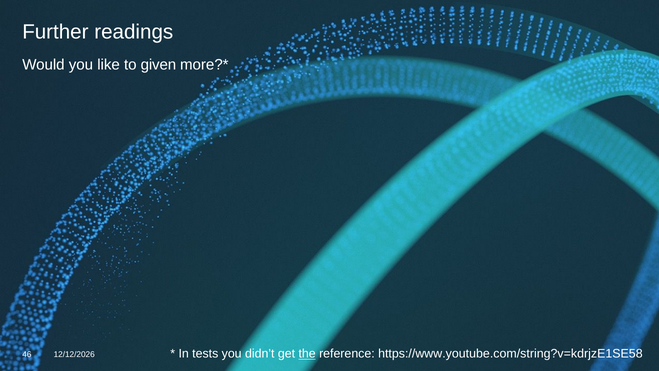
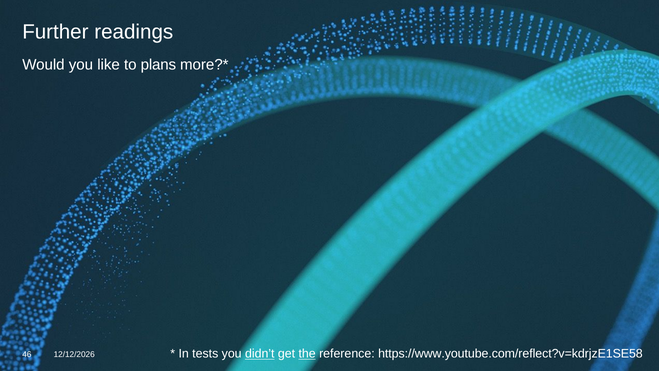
given: given -> plans (158, 65)
didn’t underline: none -> present (260, 354)
https://www.youtube.com/string?v=kdrjzE1SE58: https://www.youtube.com/string?v=kdrjzE1SE58 -> https://www.youtube.com/reflect?v=kdrjzE1SE58 (510, 354)
